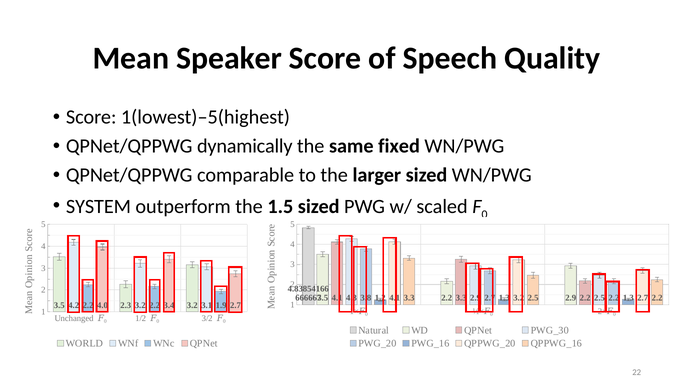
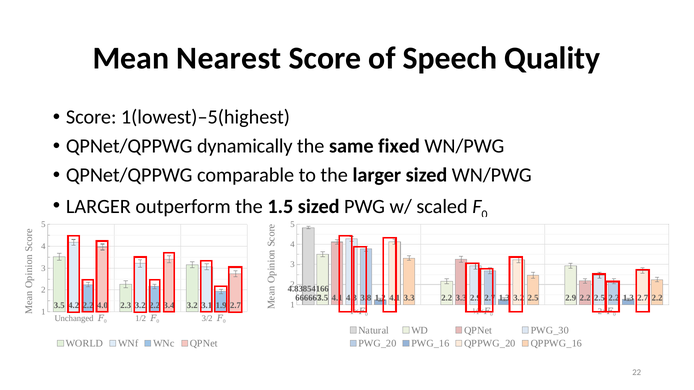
Speaker: Speaker -> Nearest (229, 58)
SYSTEM: SYSTEM -> LARGER (98, 207)
